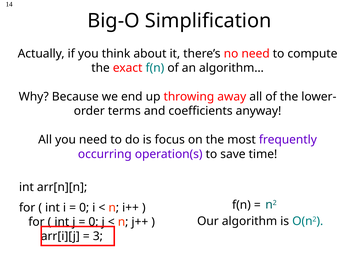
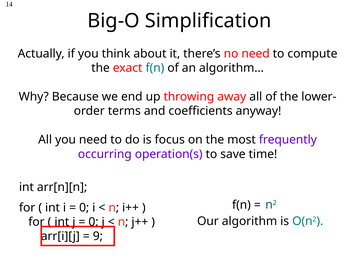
3: 3 -> 9 (98, 236)
